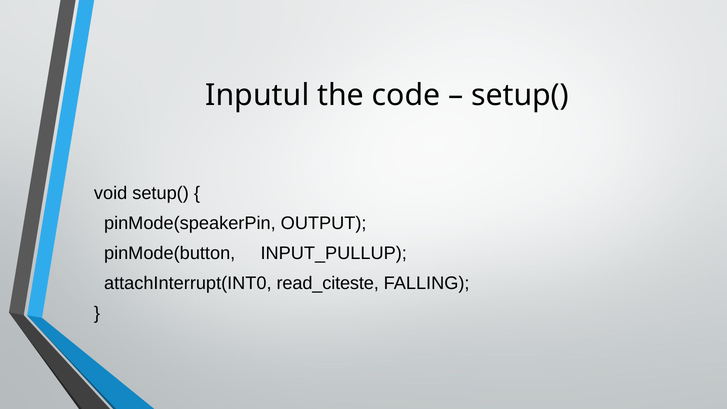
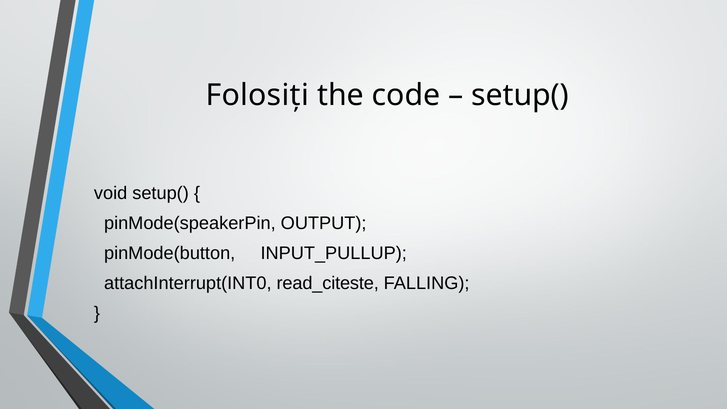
Inputul: Inputul -> Folosiți (257, 95)
